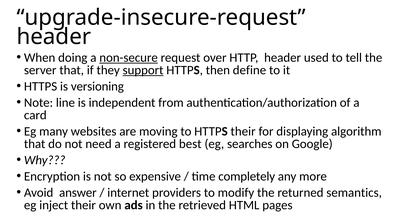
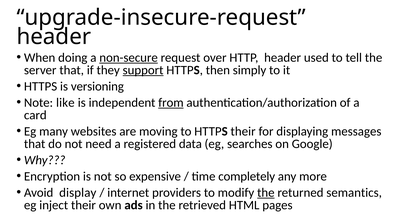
define: define -> simply (250, 70)
line: line -> like (65, 103)
from underline: none -> present (171, 103)
algorithm: algorithm -> messages (356, 131)
best: best -> data (190, 144)
answer: answer -> display (78, 192)
the underline: none -> present (266, 192)
